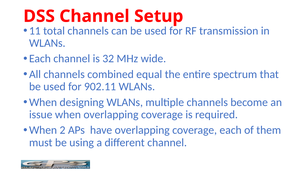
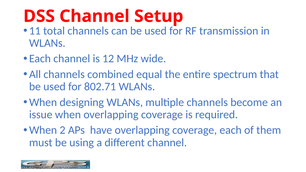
32: 32 -> 12 (108, 59)
902.11: 902.11 -> 802.71 (100, 87)
